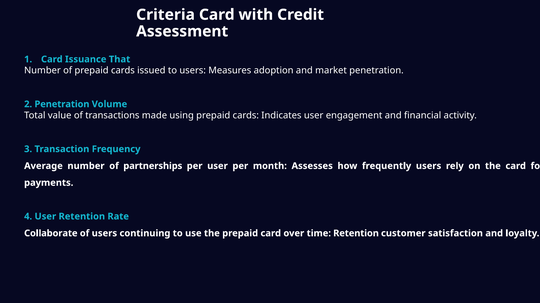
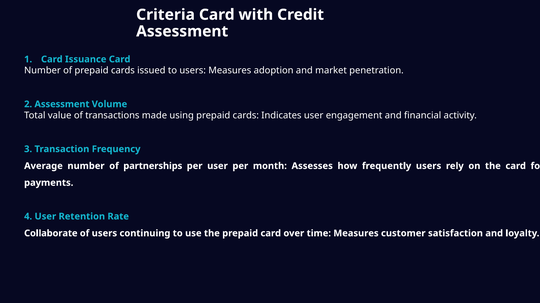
Issuance That: That -> Card (120, 59)
2 Penetration: Penetration -> Assessment (62, 104)
time Retention: Retention -> Measures (356, 234)
